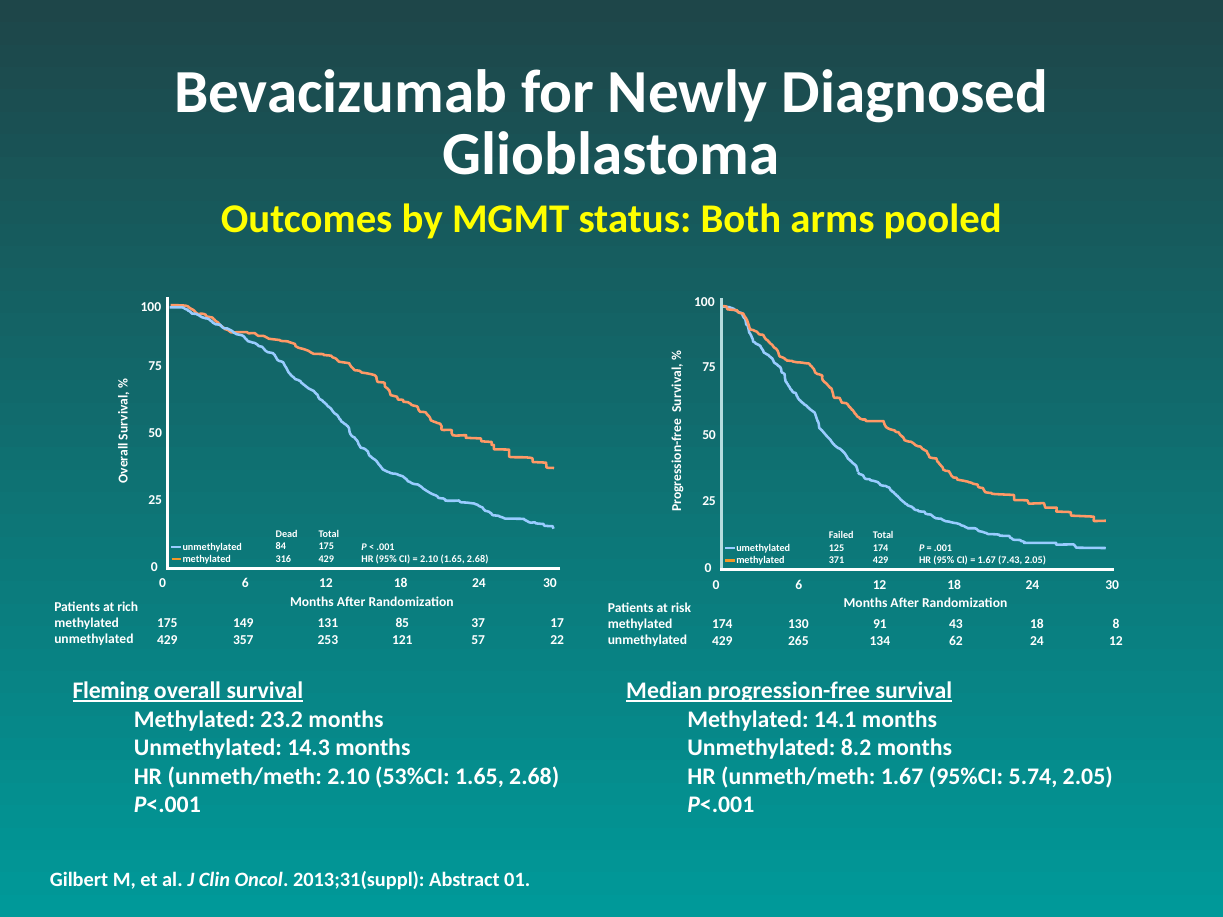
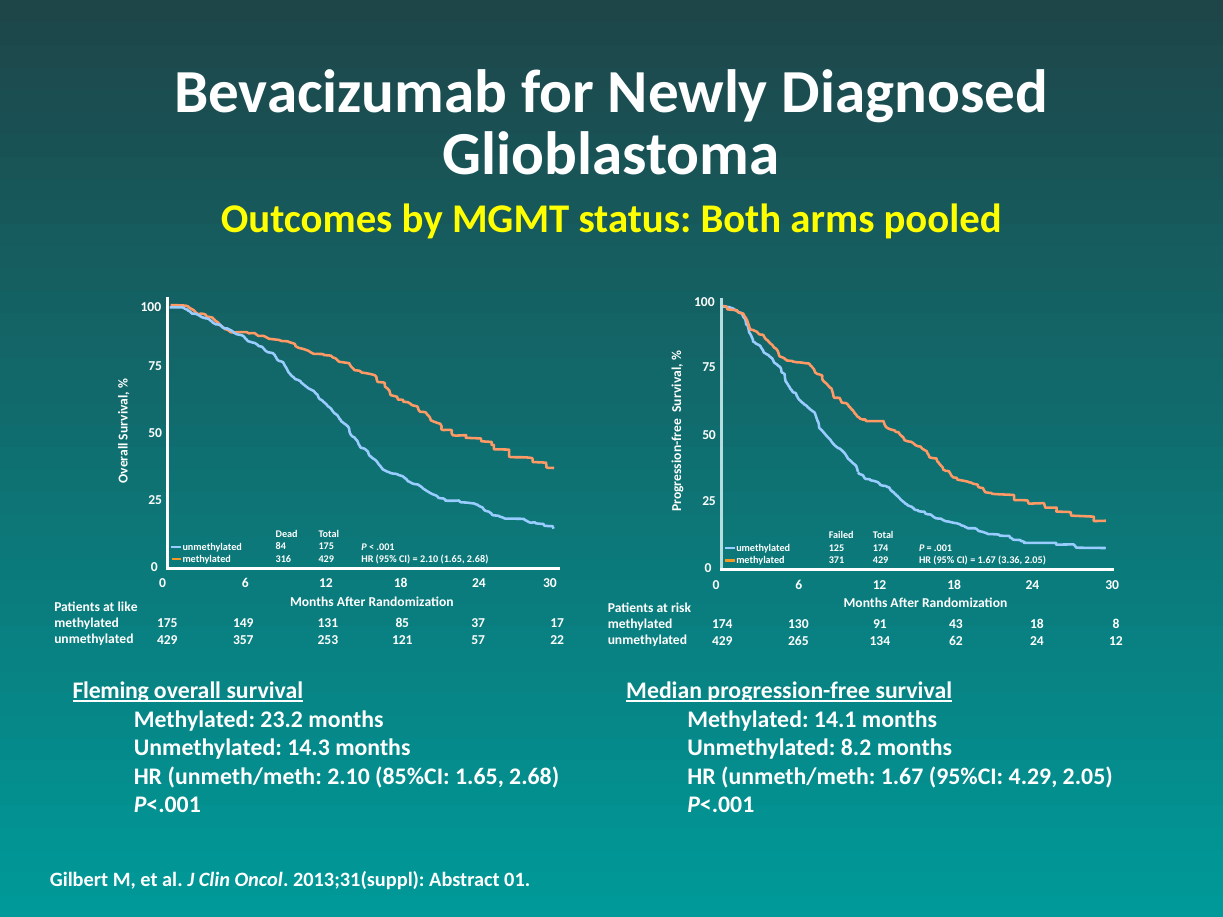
7.43: 7.43 -> 3.36 (1010, 560)
rich: rich -> like (128, 607)
53%CI: 53%CI -> 85%CI (412, 777)
5.74: 5.74 -> 4.29 (1033, 777)
